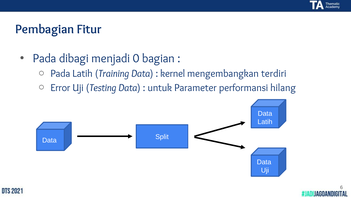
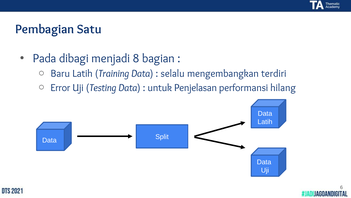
Fitur: Fitur -> Satu (89, 29)
0: 0 -> 8 (136, 58)
Pada: Pada -> Baru (60, 73)
kernel: kernel -> selalu (173, 73)
Parameter: Parameter -> Penjelasan (196, 87)
